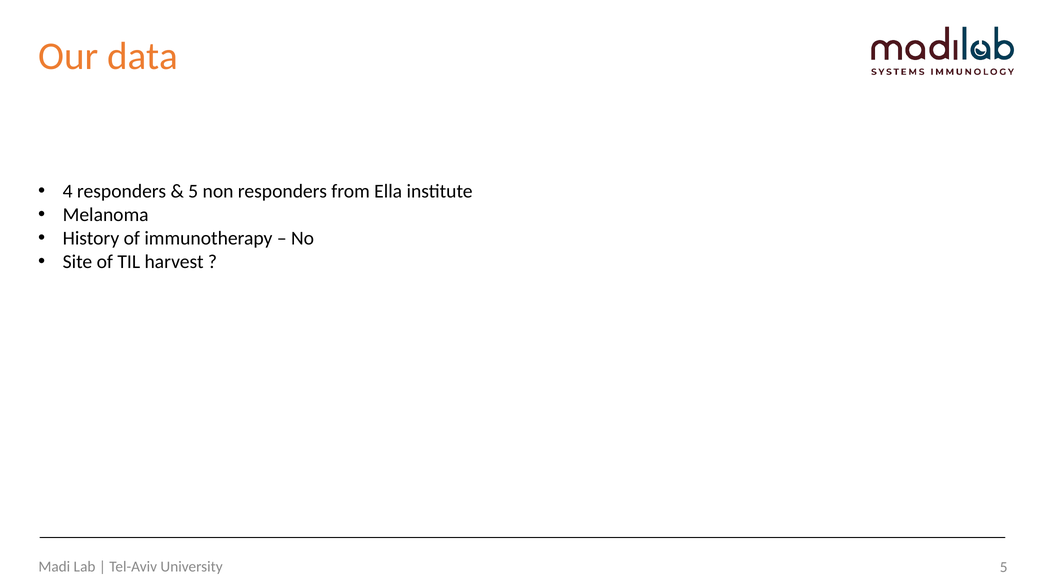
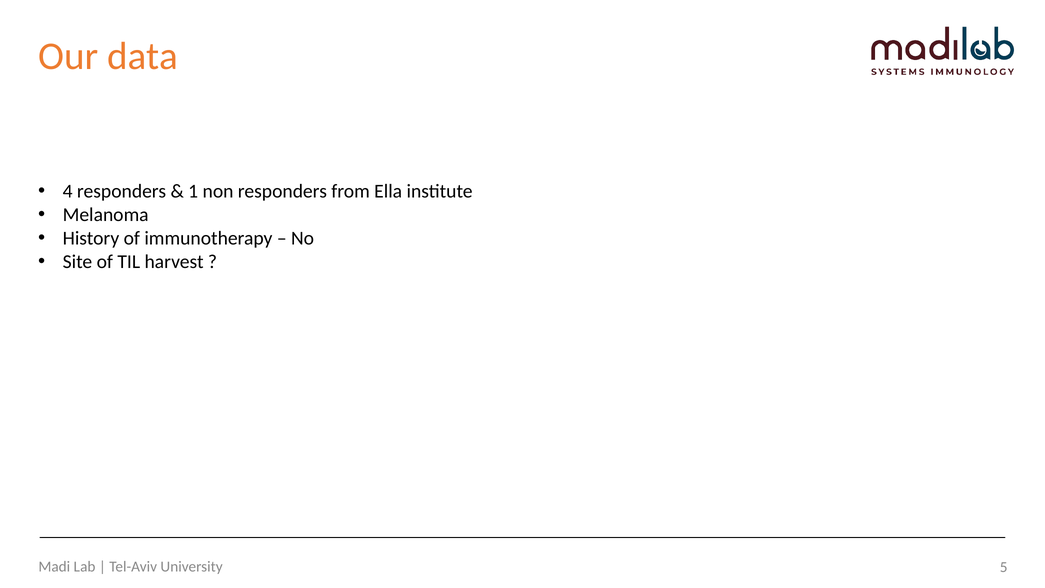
5: 5 -> 1 (193, 191)
